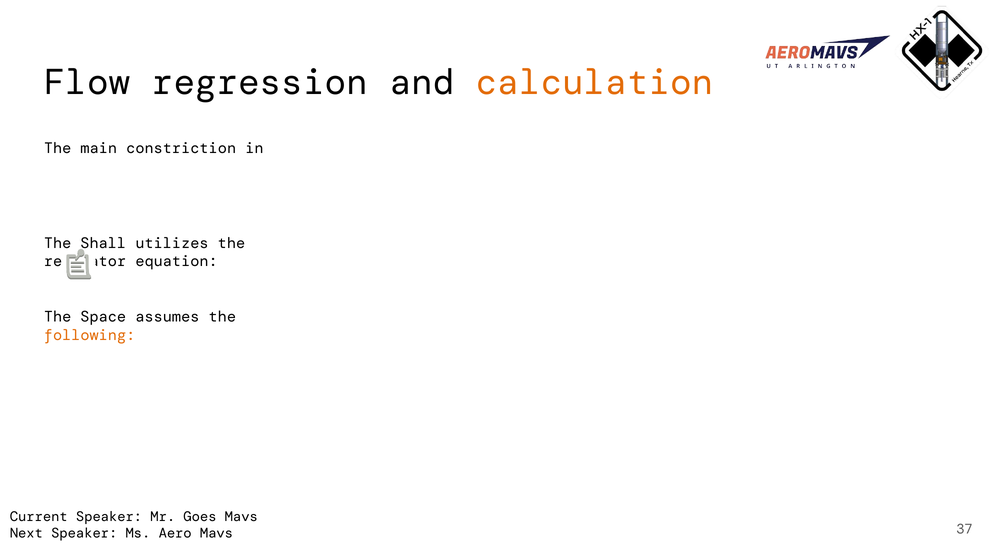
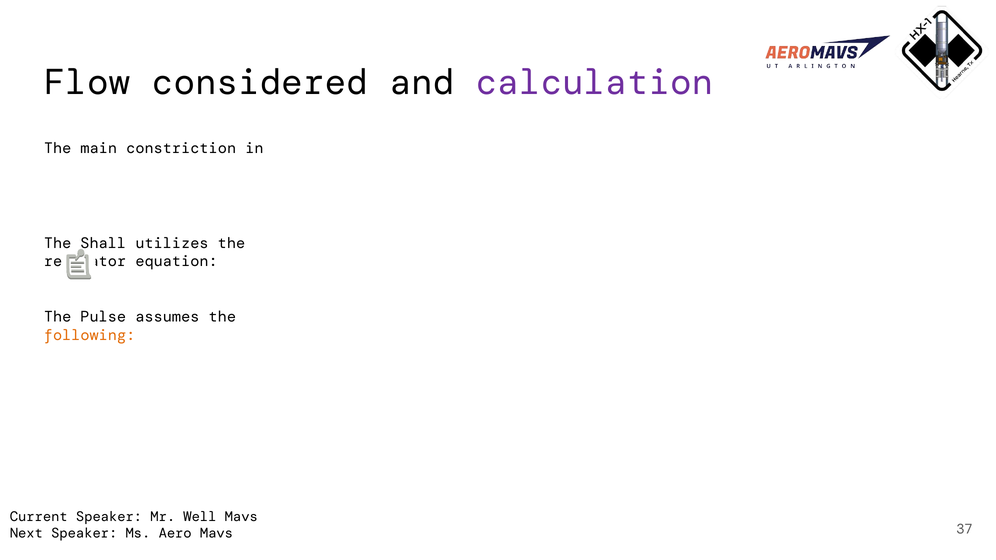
regression: regression -> considered (260, 83)
calculation colour: orange -> purple (595, 83)
Space: Space -> Pulse (103, 317)
Goes: Goes -> Well (200, 517)
